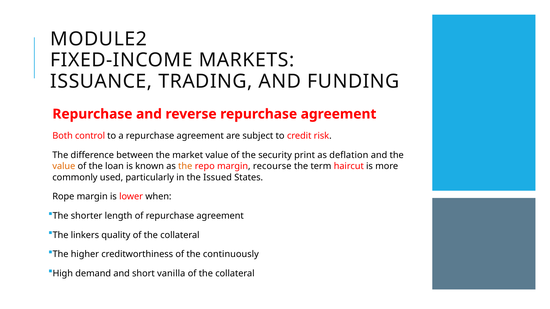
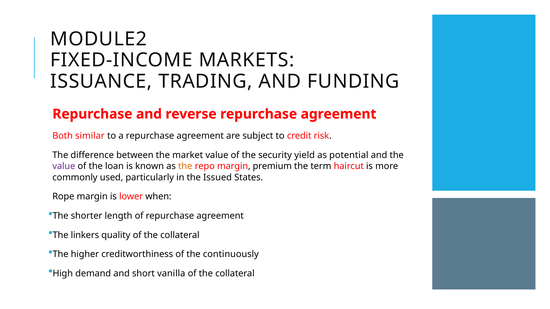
control: control -> similar (90, 136)
print: print -> yield (305, 155)
deflation: deflation -> potential (349, 155)
value colour: orange -> purple (64, 166)
recourse: recourse -> premium (272, 166)
